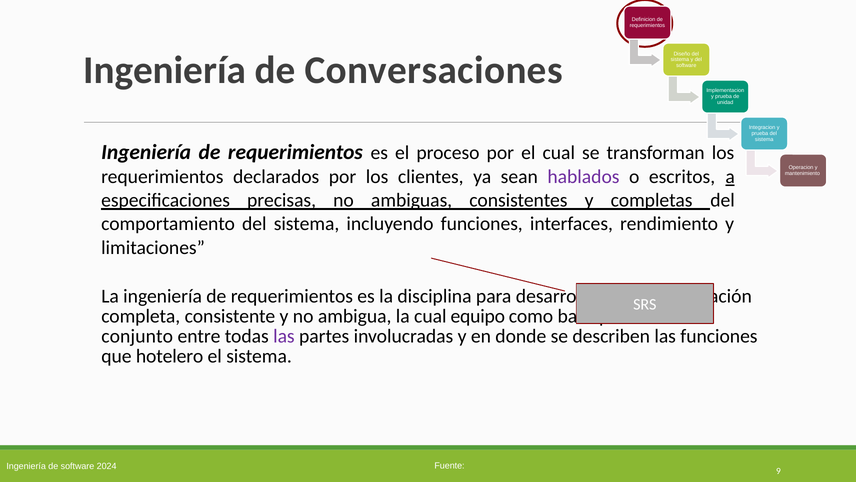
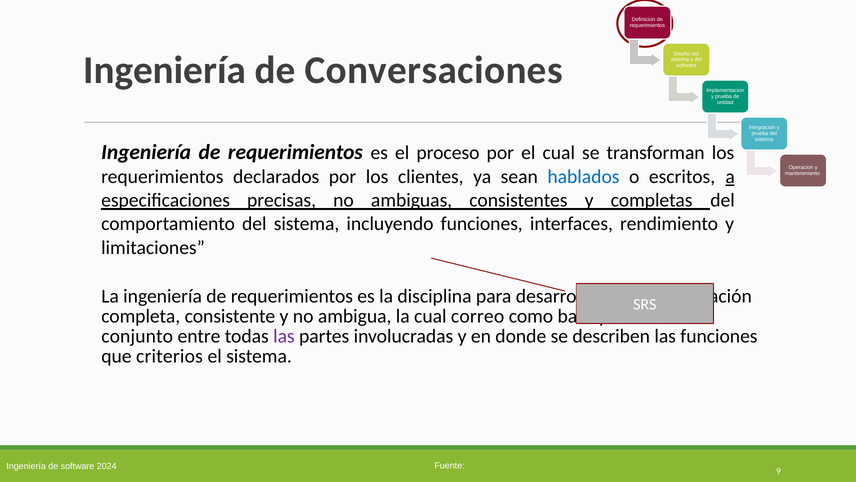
hablados colour: purple -> blue (583, 177)
equipo: equipo -> correo (478, 316)
hotelero: hotelero -> criterios (169, 356)
